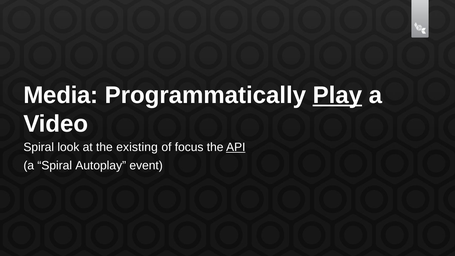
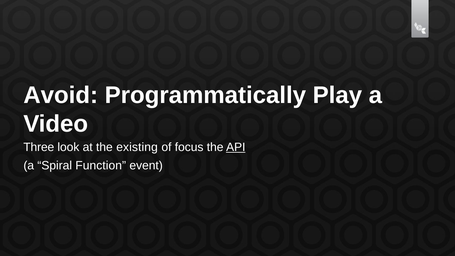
Media: Media -> Avoid (61, 95)
Play underline: present -> none (337, 95)
Spiral: Spiral -> Three (39, 147)
Autoplay: Autoplay -> Function (101, 166)
